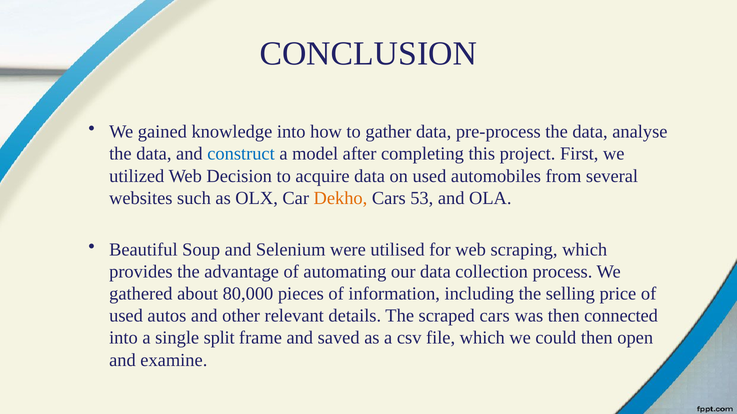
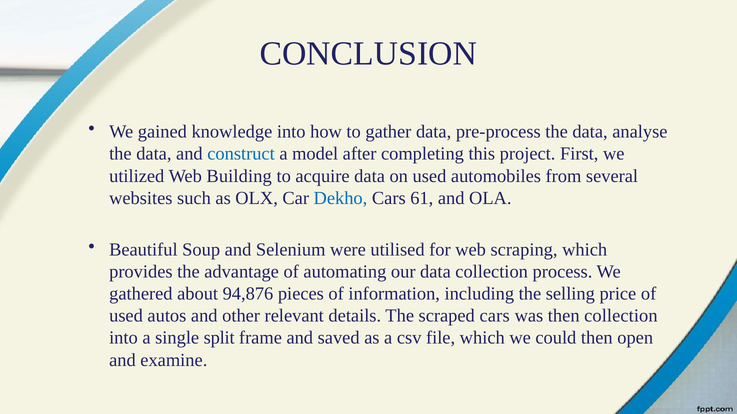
Decision: Decision -> Building (239, 176)
Dekho colour: orange -> blue (340, 198)
53: 53 -> 61 (422, 198)
80,000: 80,000 -> 94,876 (248, 294)
then connected: connected -> collection (621, 316)
